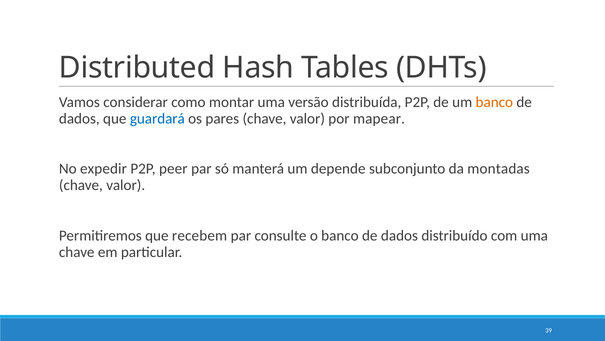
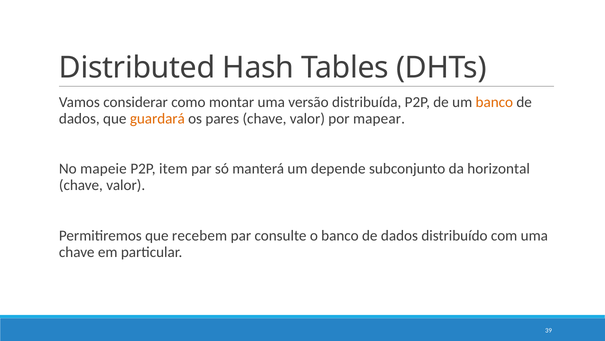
guardará colour: blue -> orange (157, 118)
expedir: expedir -> mapeie (103, 169)
peer: peer -> item (173, 169)
montadas: montadas -> horizontal (499, 169)
